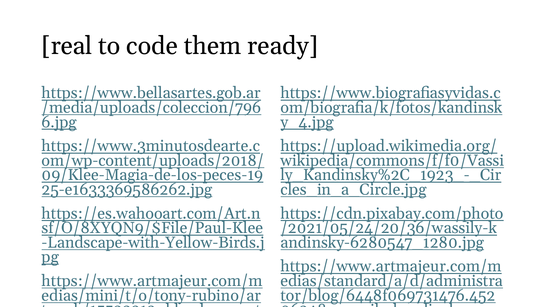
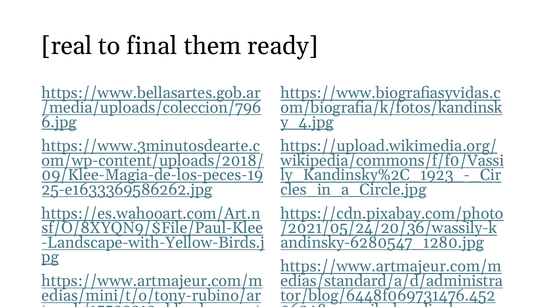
code: code -> final (152, 46)
